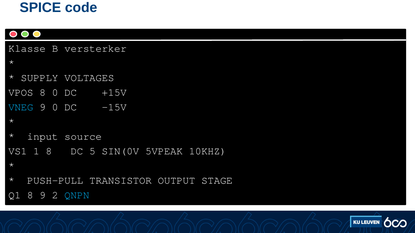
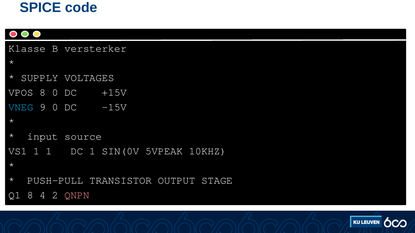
1 8: 8 -> 1 (49, 151)
DC 5: 5 -> 1 (92, 151)
8 9: 9 -> 4 (43, 196)
QNPN colour: light blue -> pink (77, 196)
